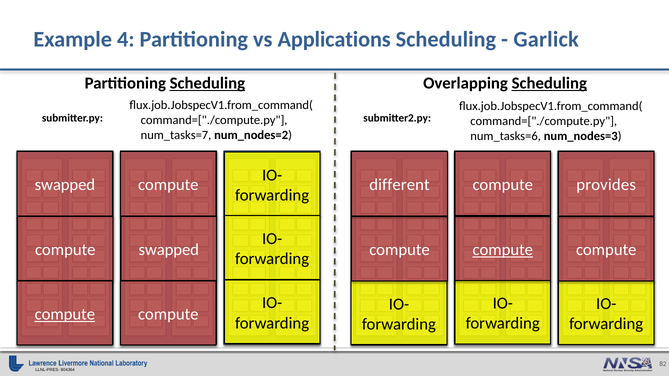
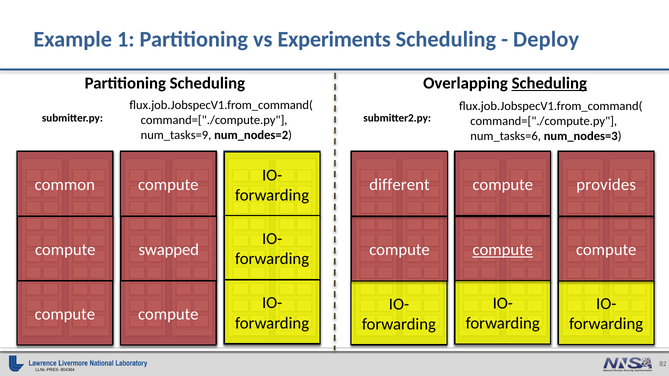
4: 4 -> 1 (126, 40)
Applications: Applications -> Experiments (334, 40)
Garlick: Garlick -> Deploy (546, 40)
Scheduling underline: present -> none (207, 83)
num_tasks=7: num_tasks=7 -> num_tasks=9 (176, 135)
swapped: swapped -> common (65, 185)
compute underline: present -> none (65, 314)
